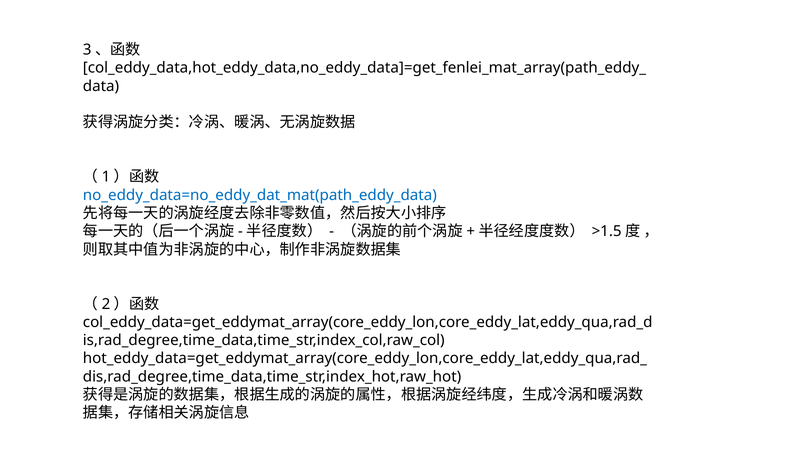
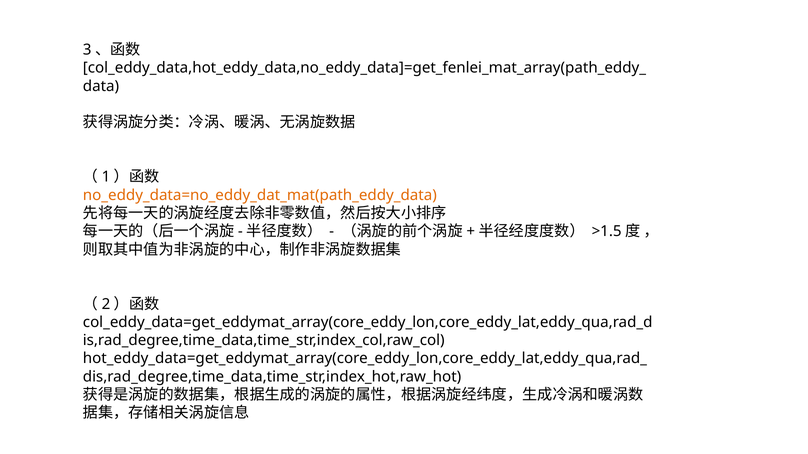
no_eddy_data=no_eddy_dat_mat(path_eddy_data colour: blue -> orange (260, 195)
